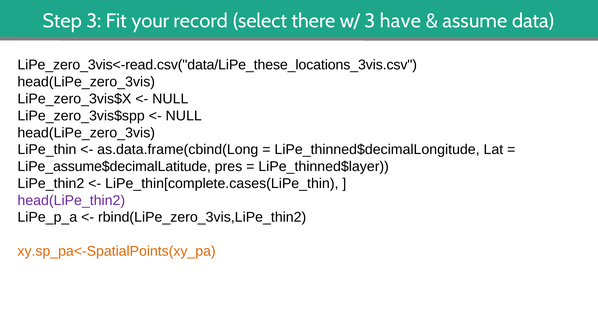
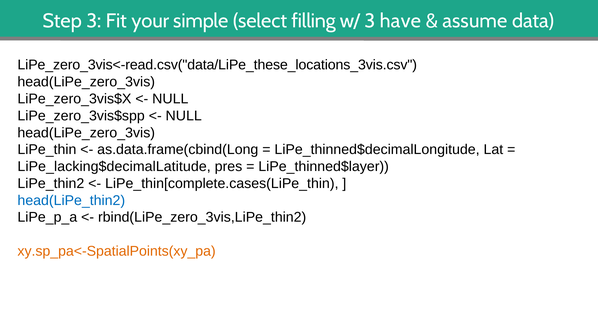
record: record -> simple (201, 21)
there: there -> filling (314, 21)
LiPe_assume$decimalLatitude: LiPe_assume$decimalLatitude -> LiPe_lacking$decimalLatitude (114, 167)
head(LiPe_thin2 colour: purple -> blue (71, 201)
